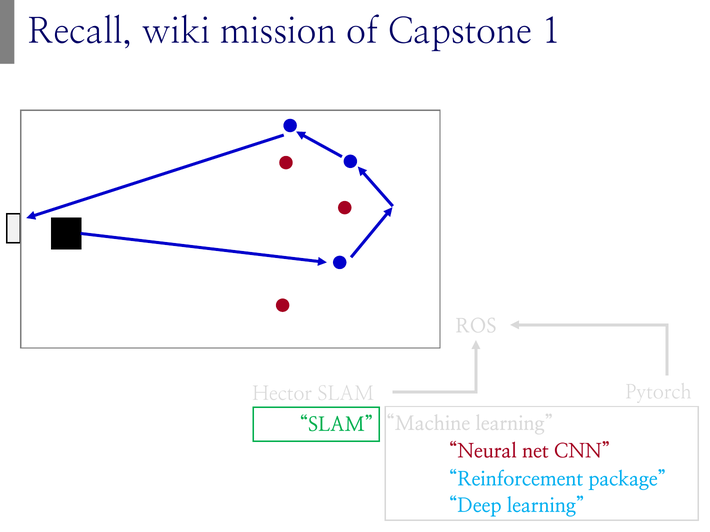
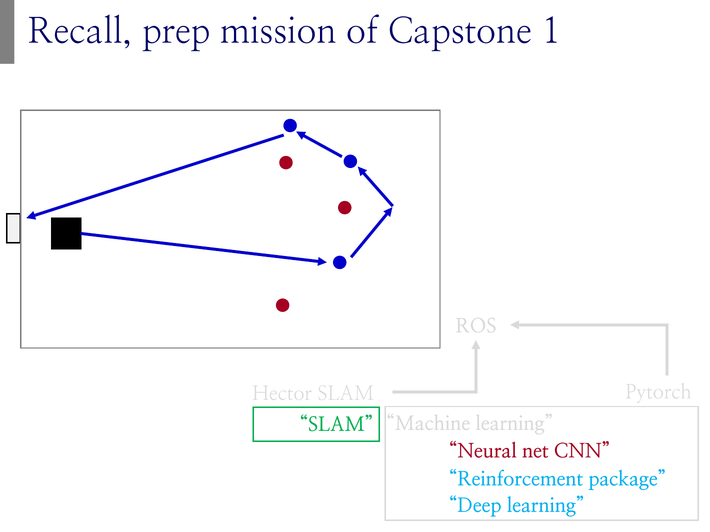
wiki: wiki -> prep (177, 32)
